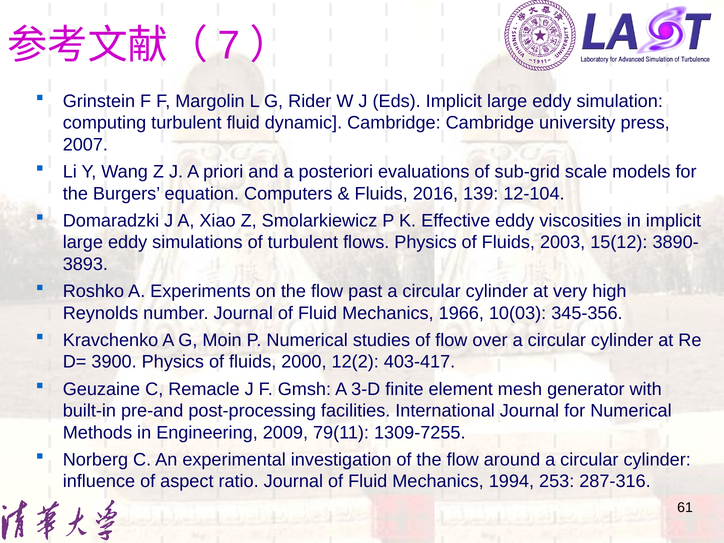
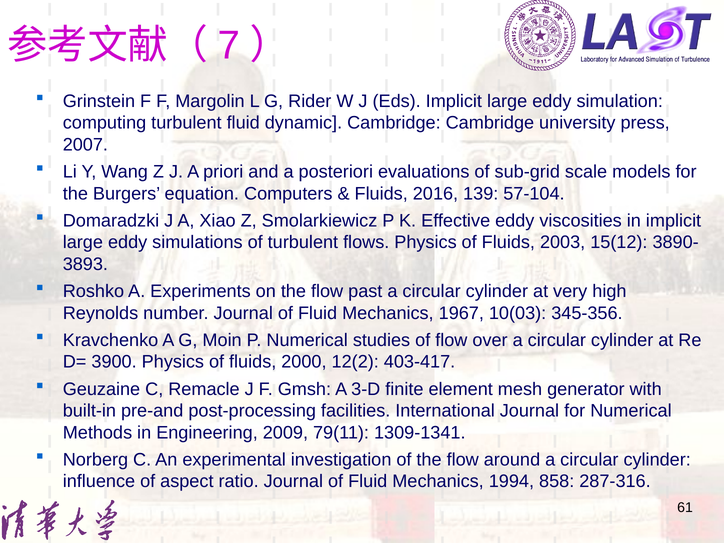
12-104: 12-104 -> 57-104 (534, 194)
1966: 1966 -> 1967 (461, 313)
1309-7255: 1309-7255 -> 1309-1341 (420, 433)
253: 253 -> 858 (557, 481)
